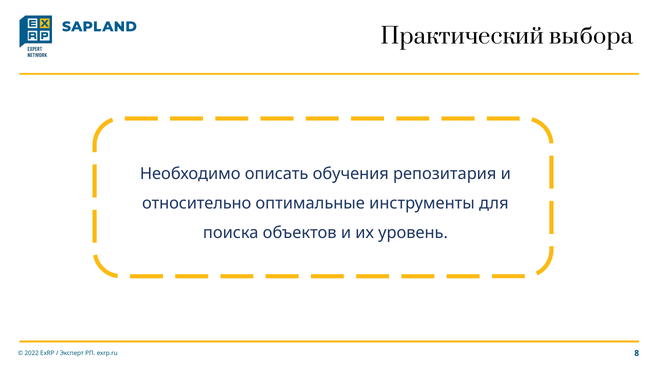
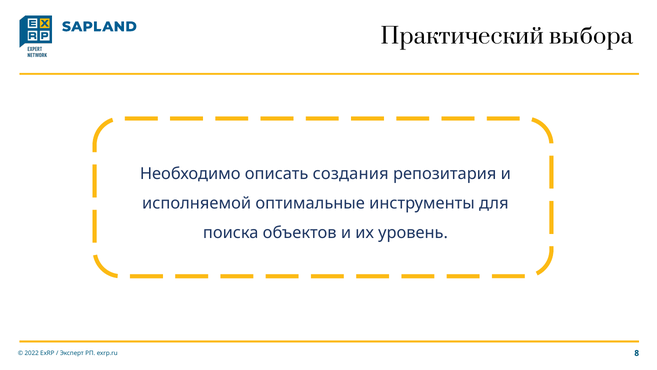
обучения: обучения -> создания (351, 174)
относительно: относительно -> исполняемой (197, 203)
